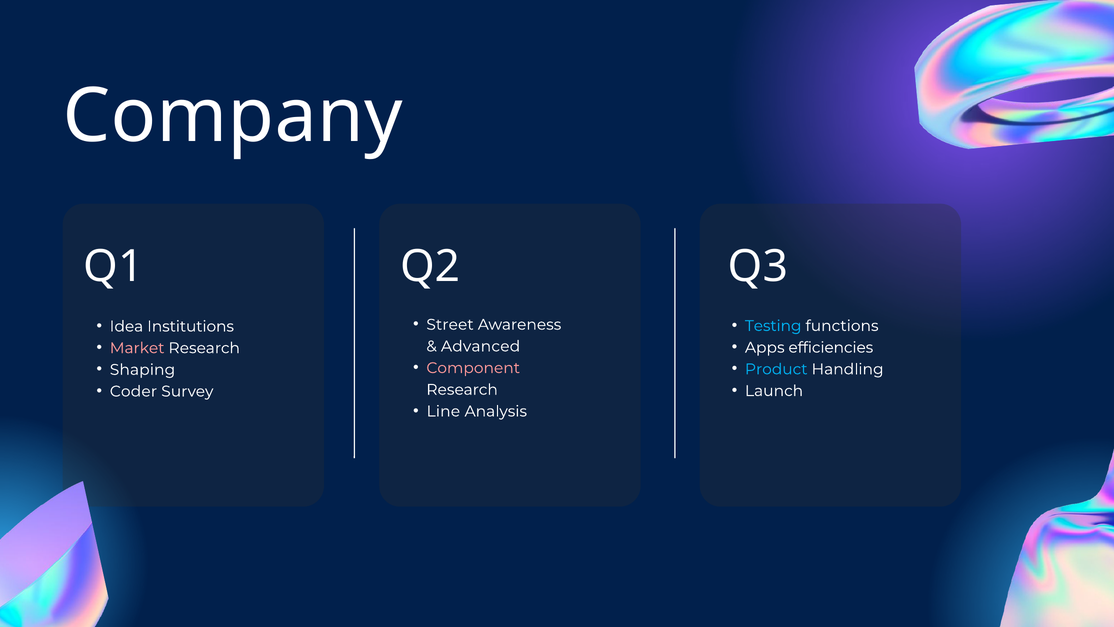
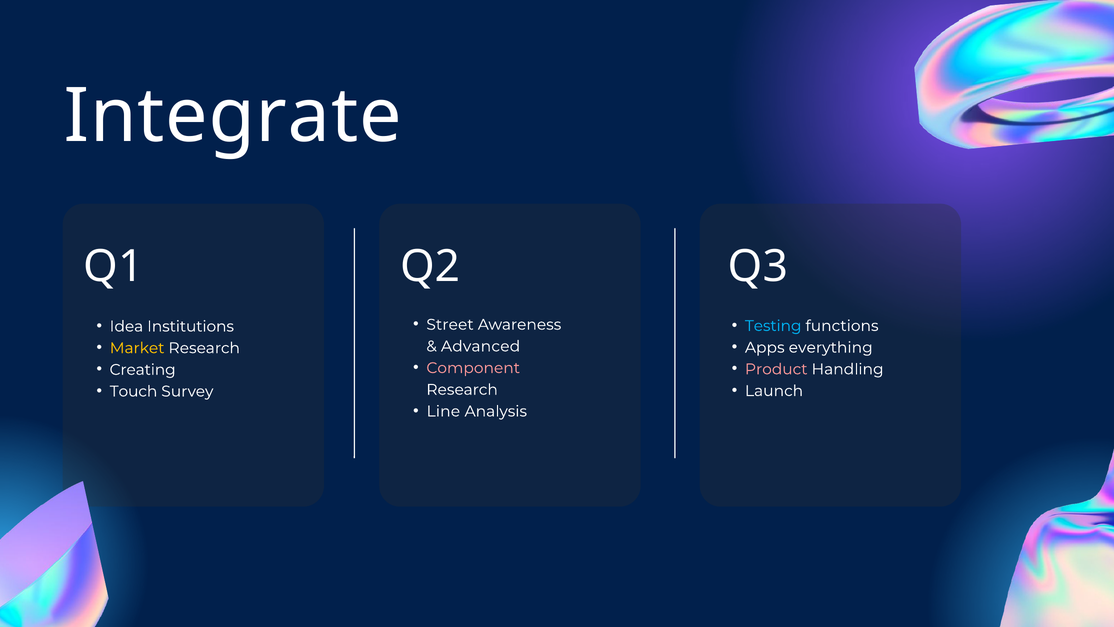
Company: Company -> Integrate (233, 116)
efficiencies: efficiencies -> everything (831, 347)
Market colour: pink -> yellow (137, 348)
Product colour: light blue -> pink (776, 369)
Shaping: Shaping -> Creating (143, 370)
Coder: Coder -> Touch (134, 391)
